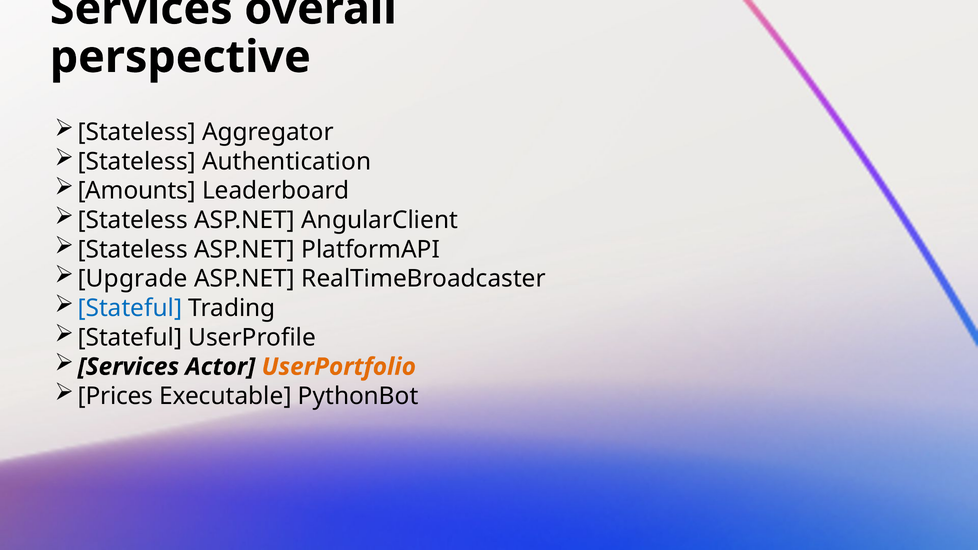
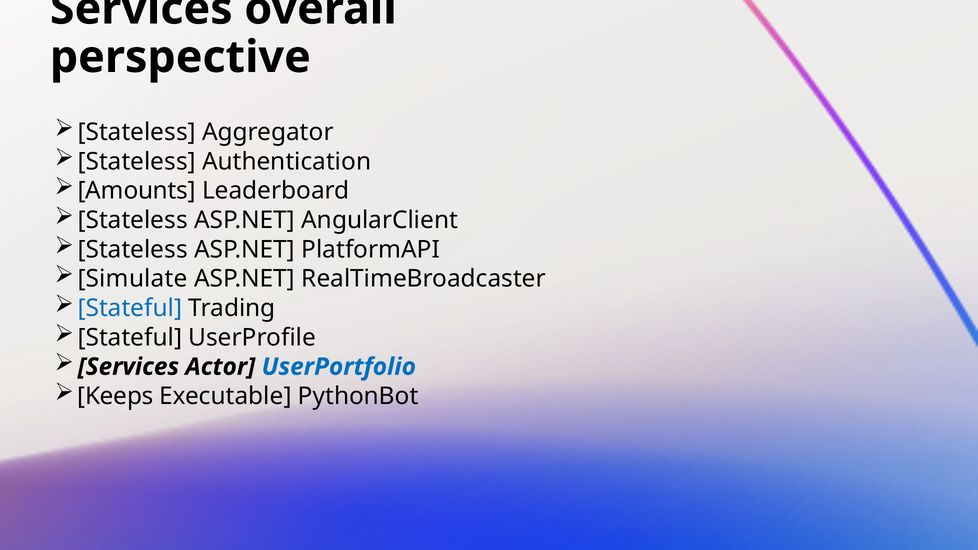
Upgrade: Upgrade -> Simulate (133, 279)
UserPortfolio colour: orange -> blue (339, 367)
Prices: Prices -> Keeps (115, 396)
